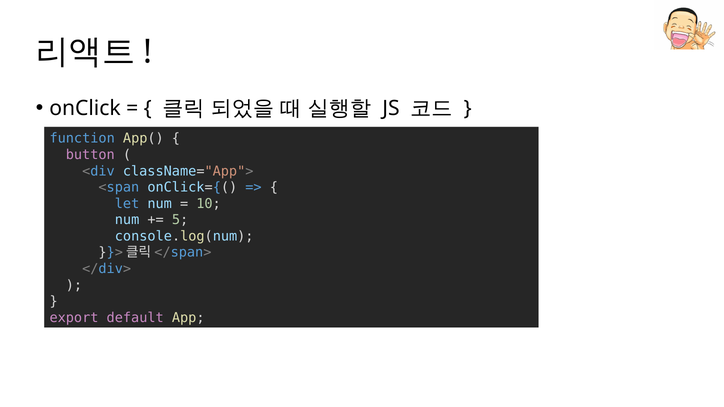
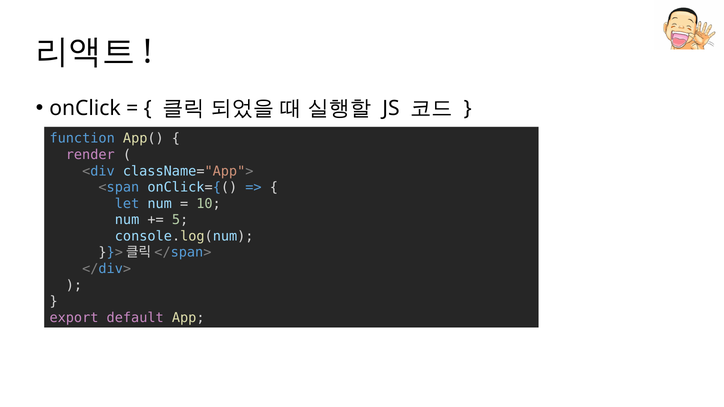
button: button -> render (90, 155)
